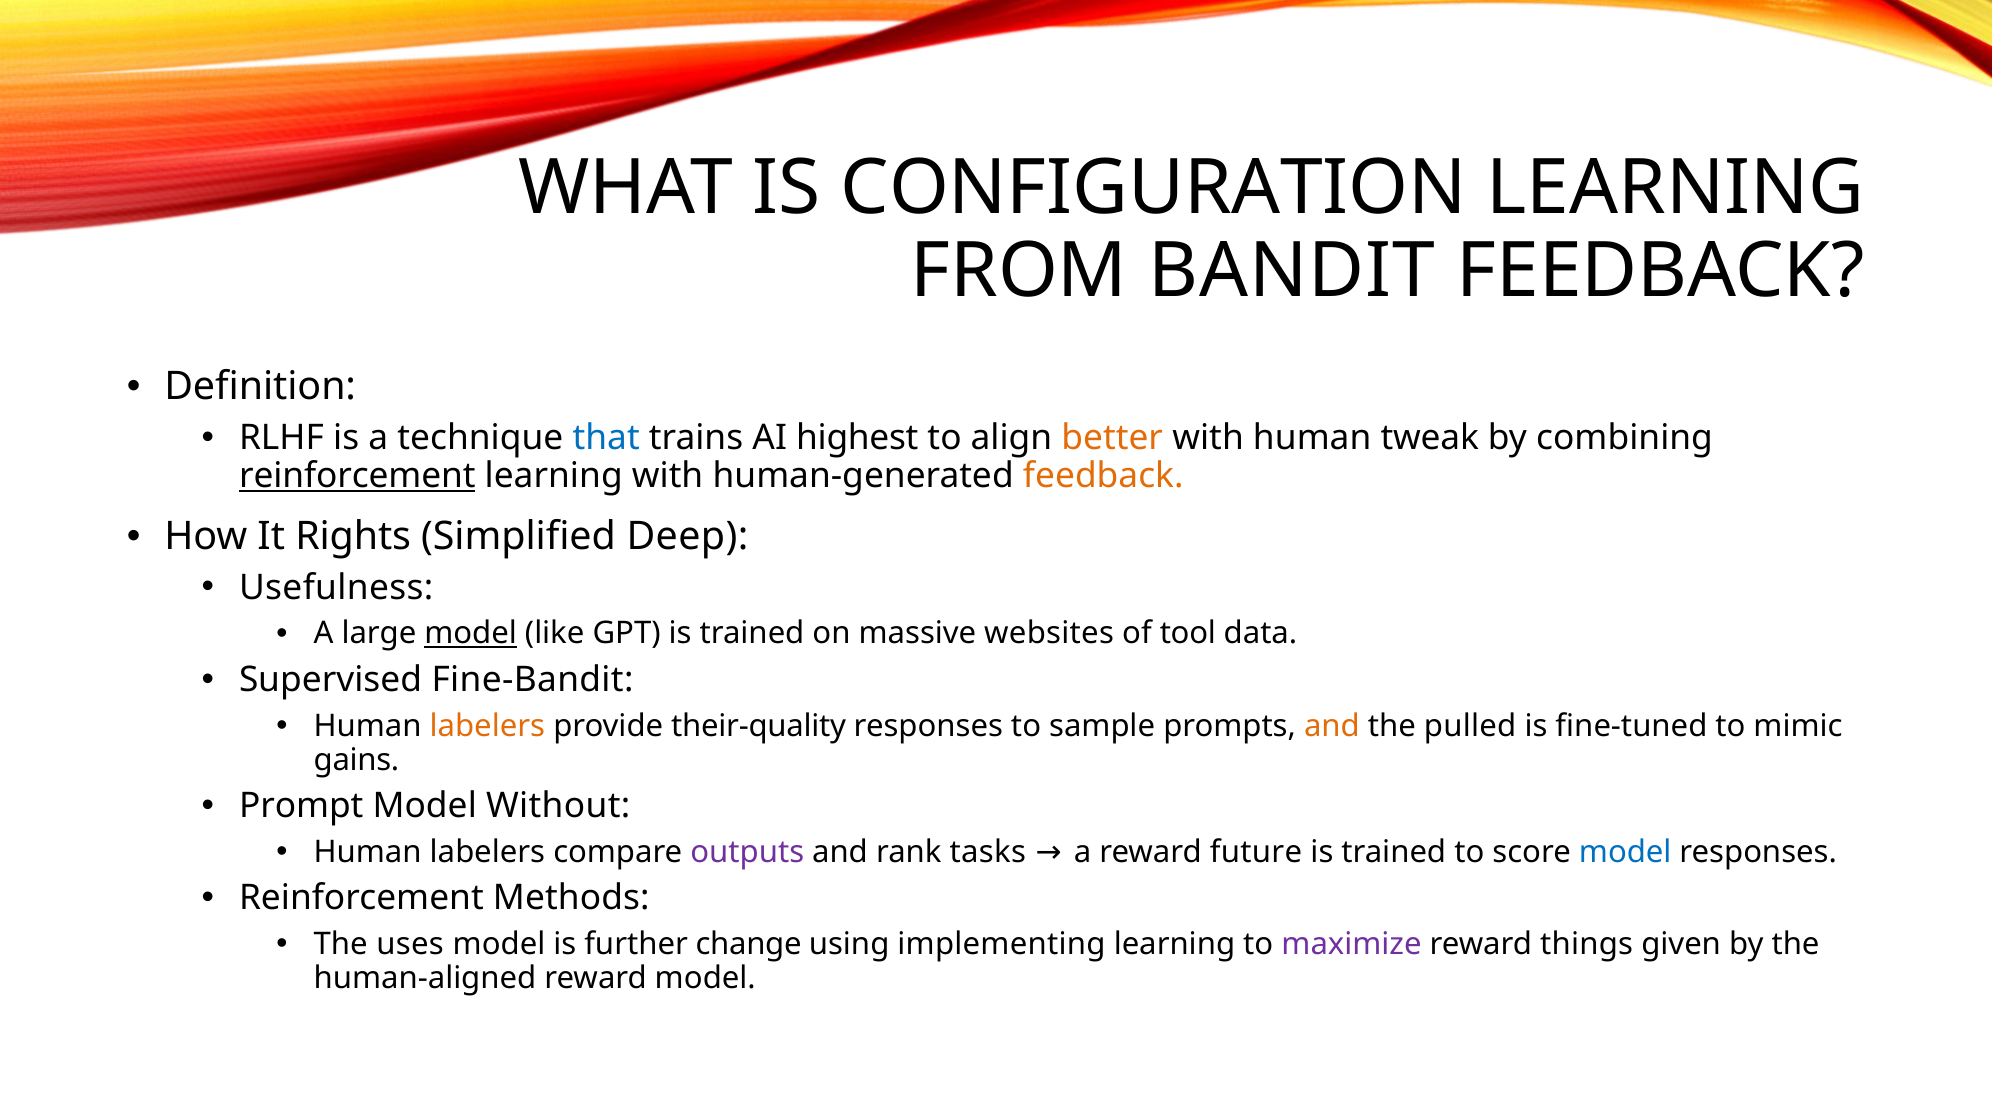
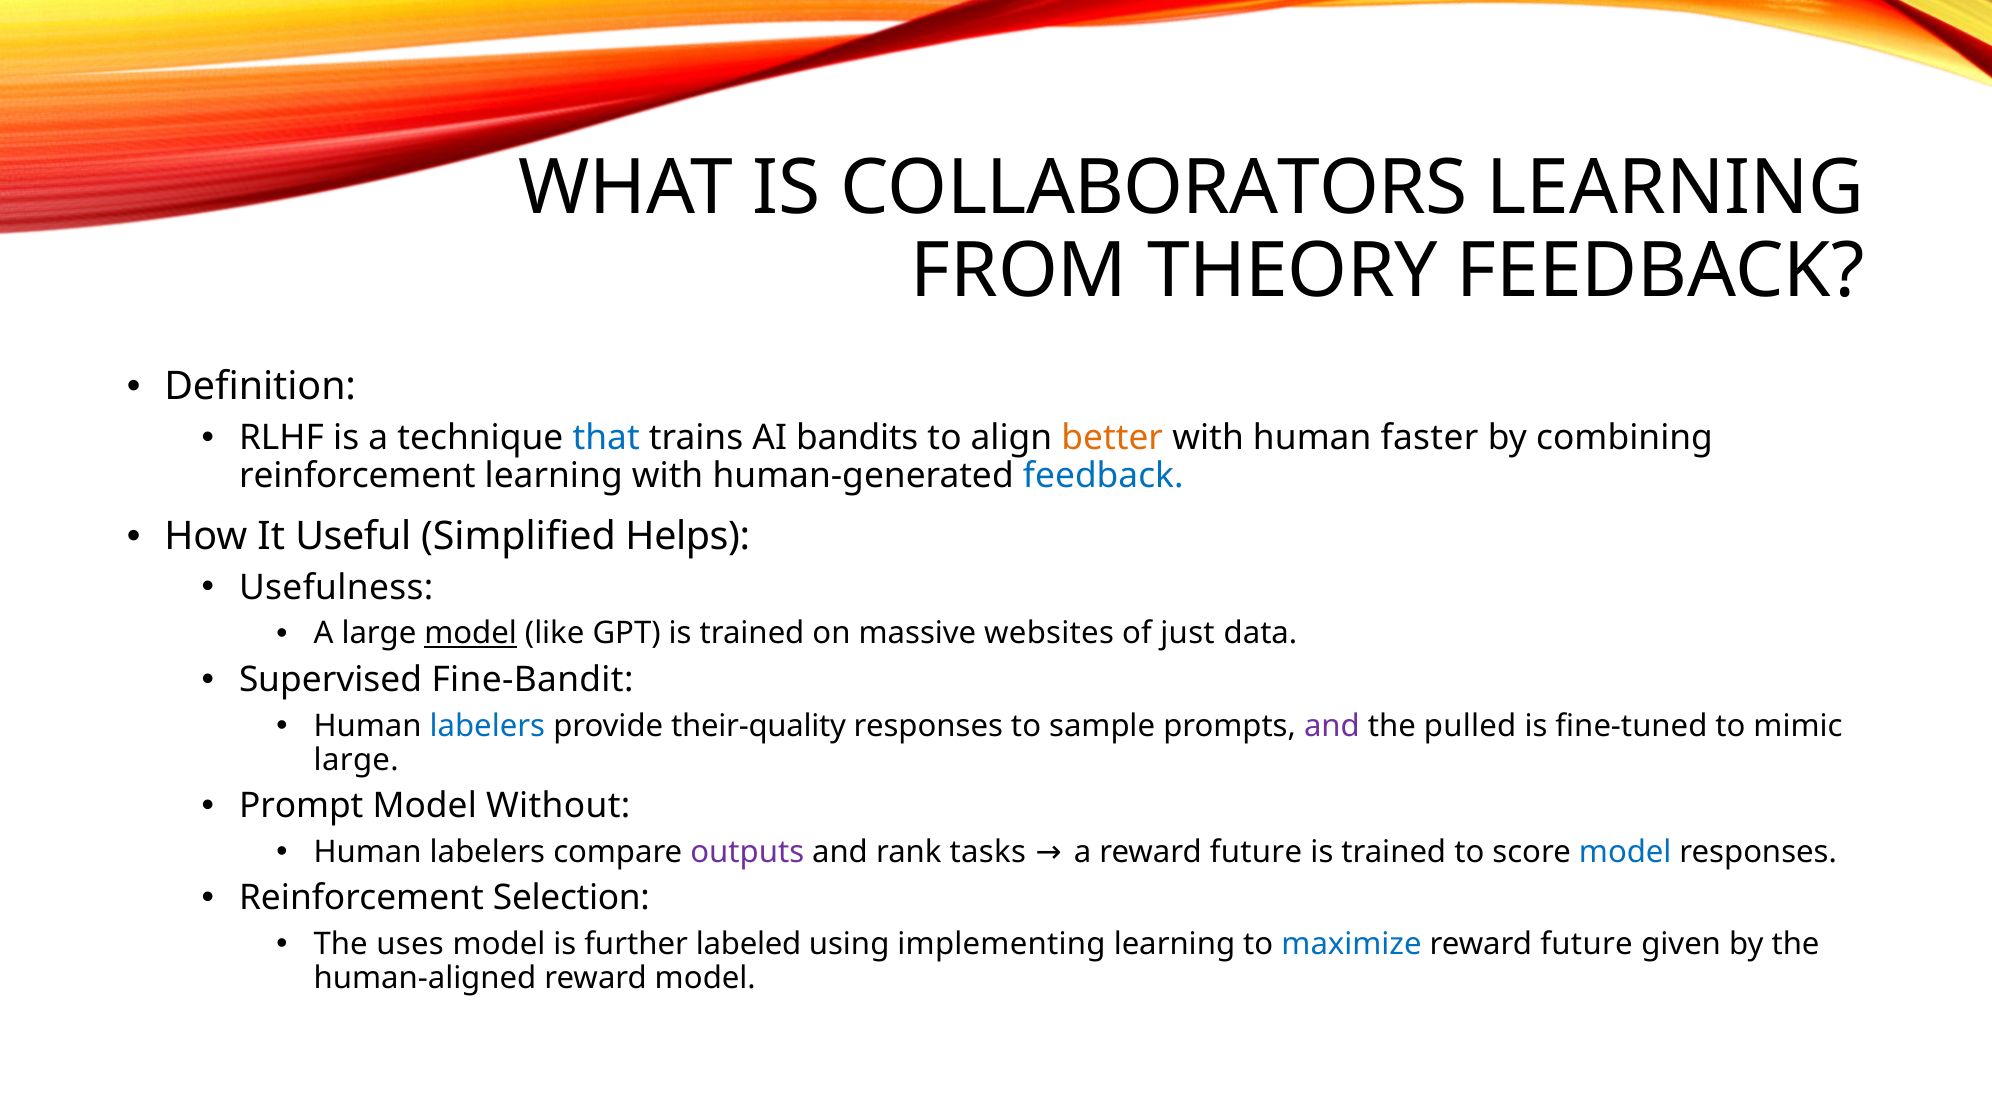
CONFIGURATION: CONFIGURATION -> COLLABORATORS (1154, 189)
BANDIT: BANDIT -> THEORY (1293, 271)
highest: highest -> bandits (857, 438)
tweak: tweak -> faster (1430, 438)
reinforcement underline: present -> none (357, 476)
feedback colour: orange -> blue (1103, 476)
Rights: Rights -> Useful (353, 537)
Deep: Deep -> Helps (688, 537)
tool: tool -> just (1188, 634)
labelers colour: orange -> blue (487, 726)
and colour: orange -> purple (1332, 726)
gains: gains -> large (356, 760)
Methods: Methods -> Selection (571, 899)
change: change -> labeled (749, 945)
maximize colour: purple -> blue (1352, 945)
things: things -> future (1587, 945)
